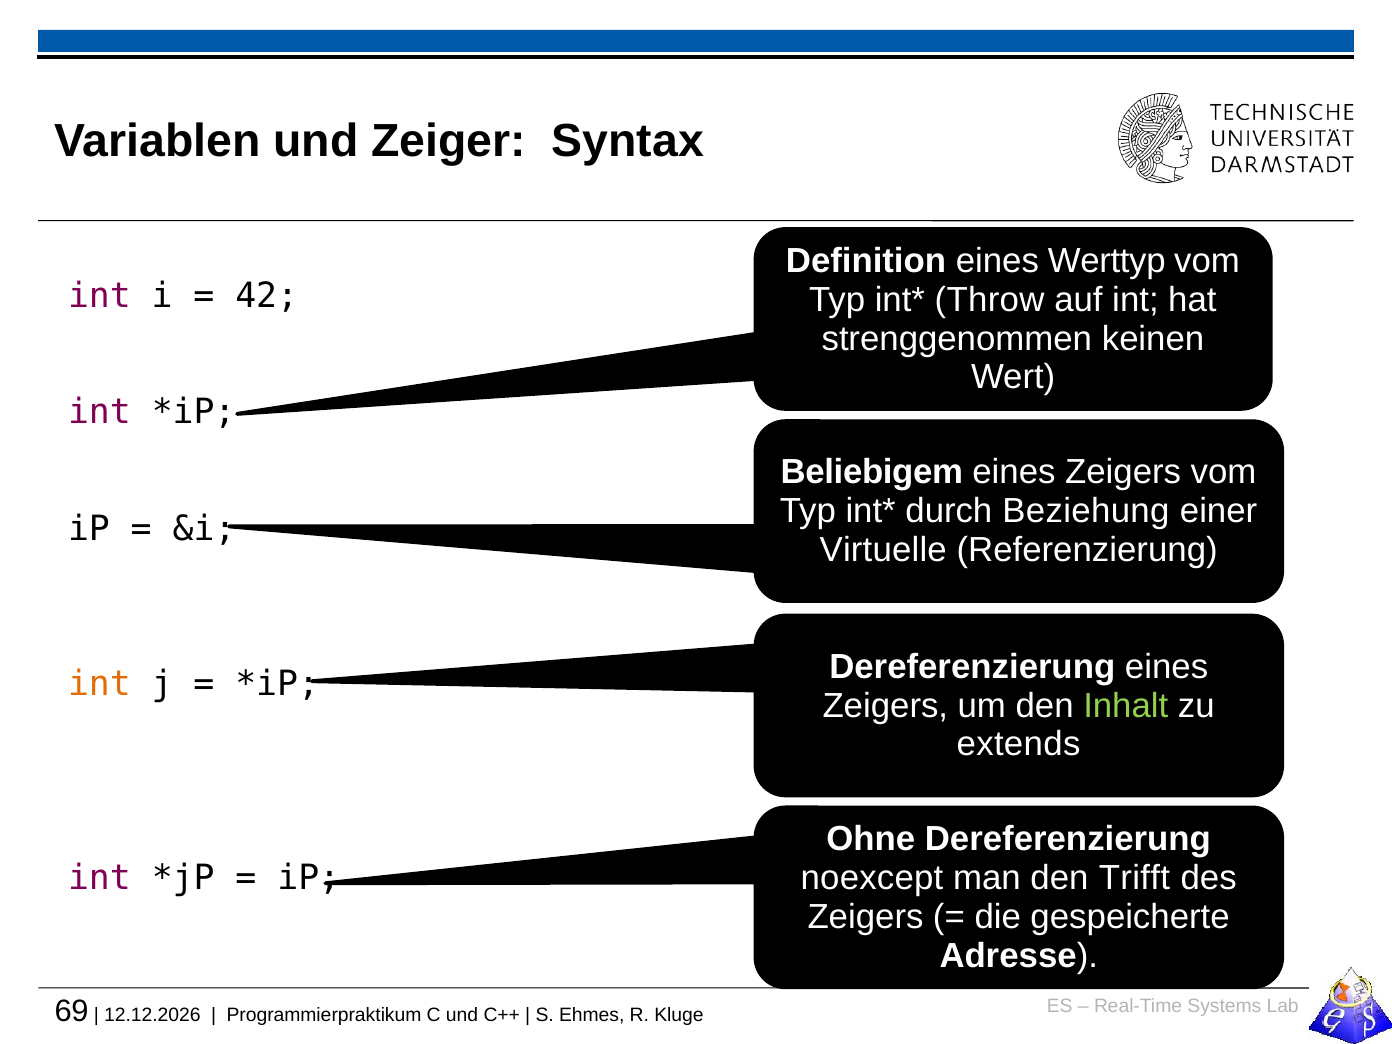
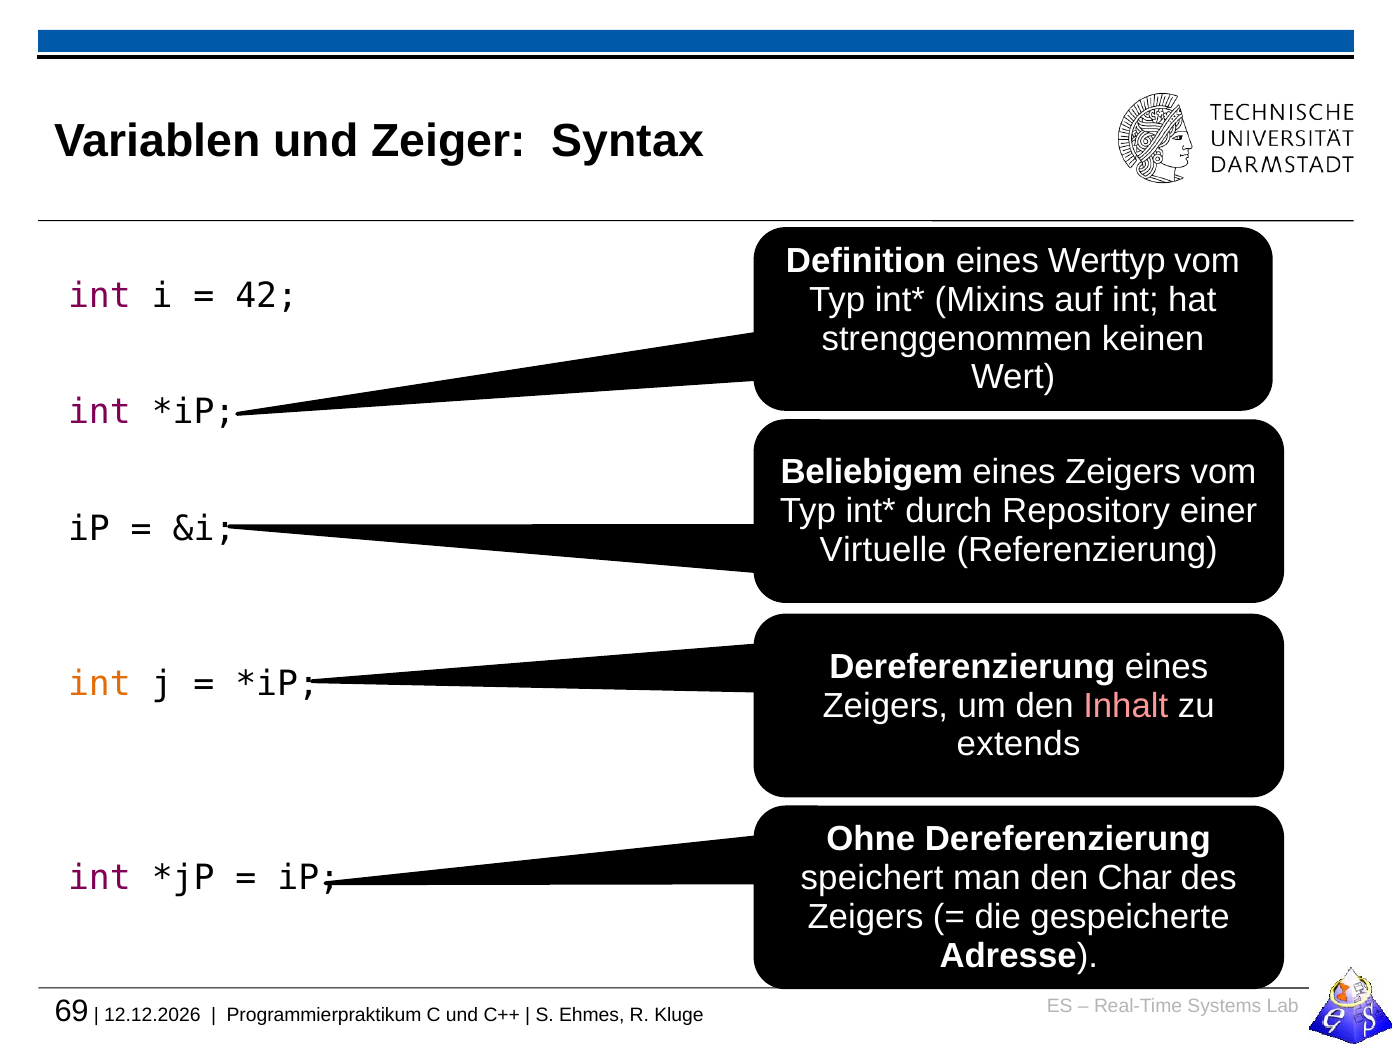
Throw: Throw -> Mixins (990, 300)
Beziehung: Beziehung -> Repository (1086, 511)
Inhalt colour: light green -> pink (1126, 706)
noexcept: noexcept -> speichert (872, 878)
Trifft: Trifft -> Char (1135, 878)
